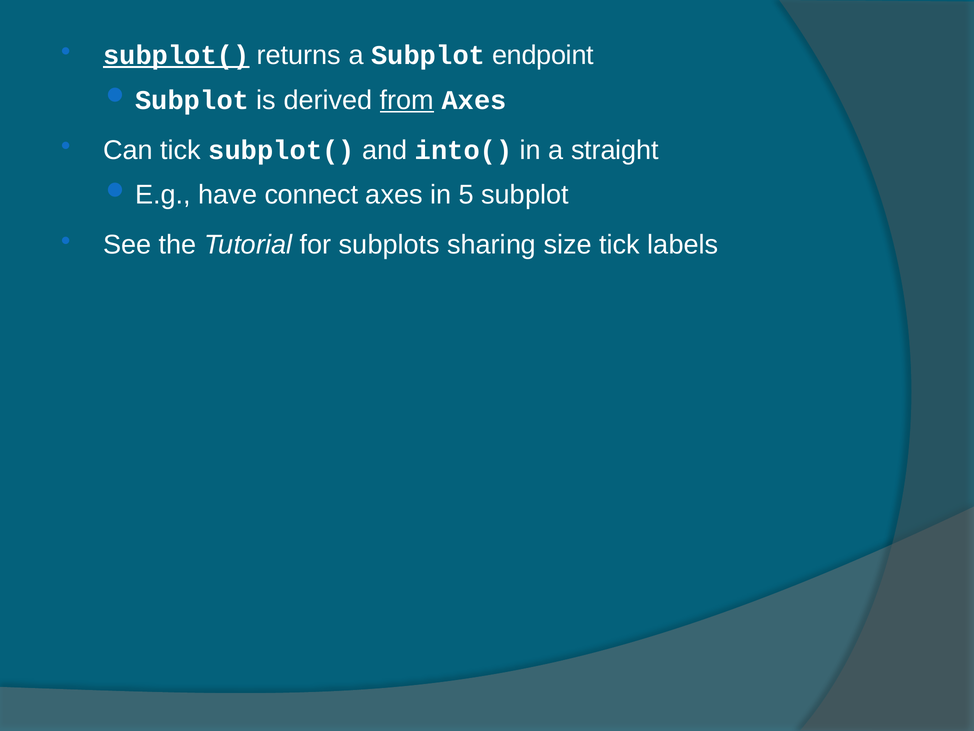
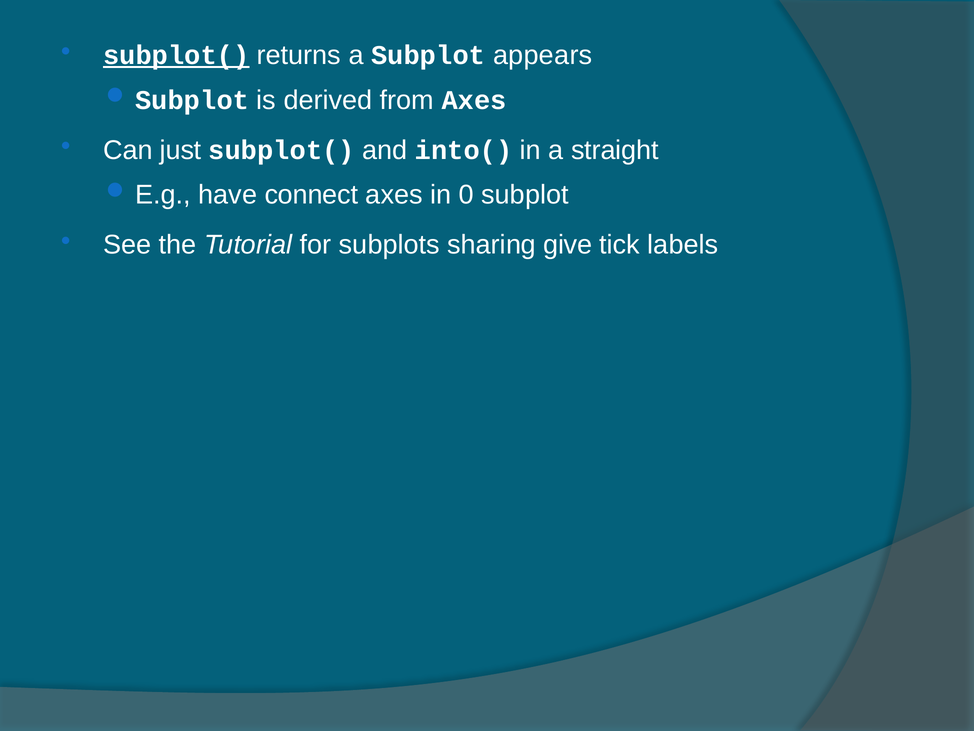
endpoint: endpoint -> appears (543, 55)
from underline: present -> none (407, 100)
Can tick: tick -> just (181, 150)
5: 5 -> 0 (466, 195)
size: size -> give (568, 245)
